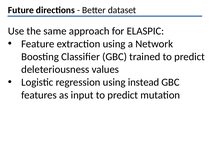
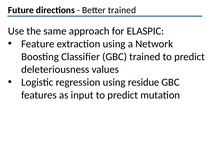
Better dataset: dataset -> trained (122, 10)
instead: instead -> residue (144, 82)
